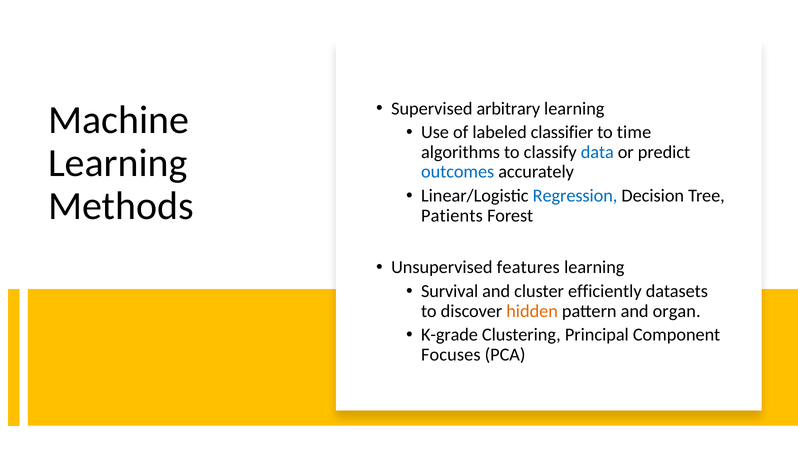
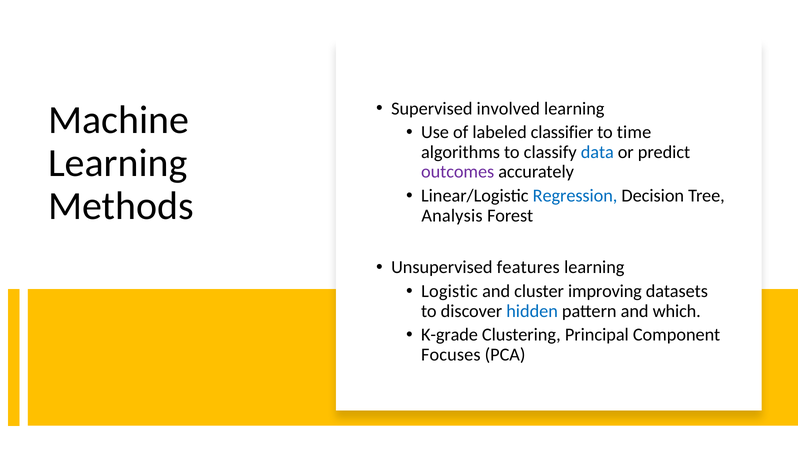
arbitrary: arbitrary -> involved (508, 109)
outcomes colour: blue -> purple (458, 172)
Patients: Patients -> Analysis (452, 215)
Survival: Survival -> Logistic (450, 291)
efficiently: efficiently -> improving (605, 291)
hidden colour: orange -> blue (532, 311)
organ: organ -> which (677, 311)
